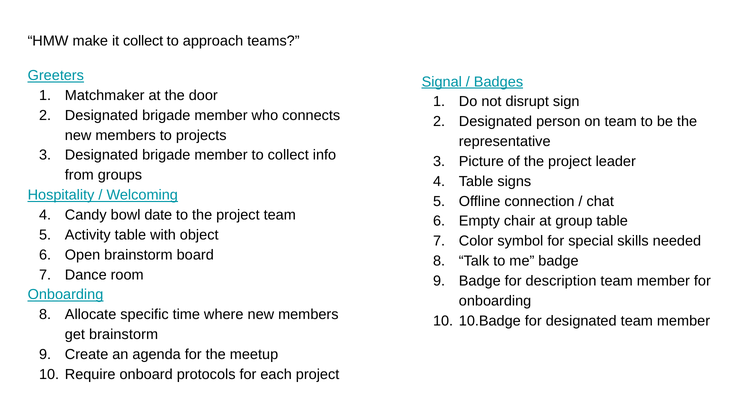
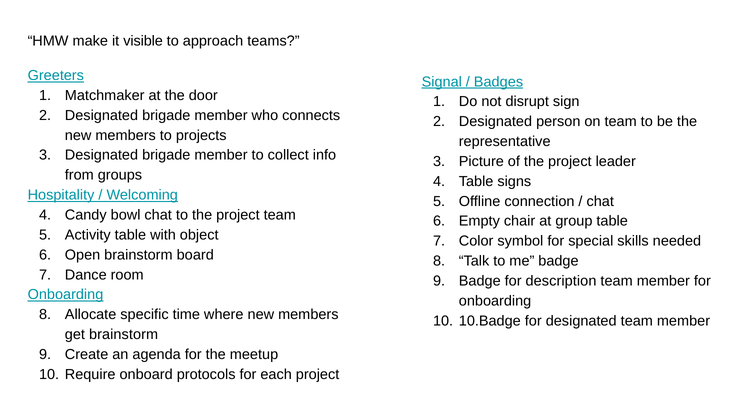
it collect: collect -> visible (143, 41)
bowl date: date -> chat (158, 215)
